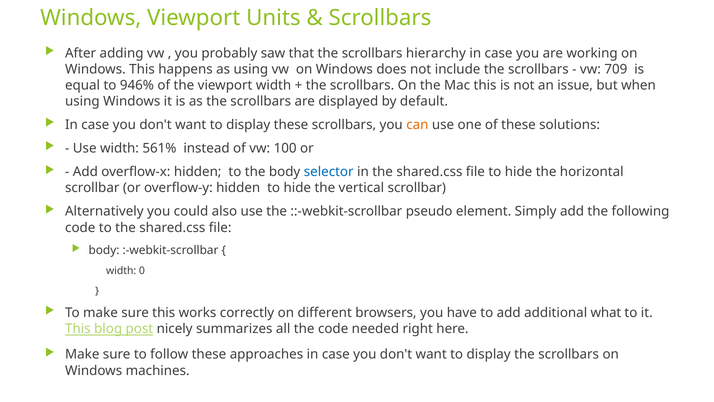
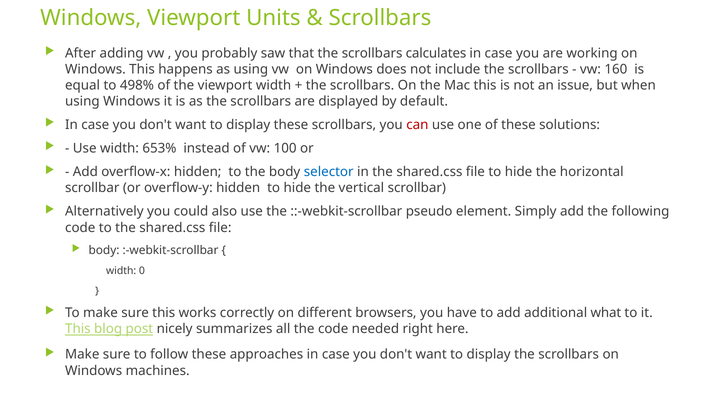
hierarchy: hierarchy -> calculates (436, 53)
709: 709 -> 160 (616, 69)
946%: 946% -> 498% (137, 85)
can colour: orange -> red (417, 125)
561%: 561% -> 653% (159, 148)
